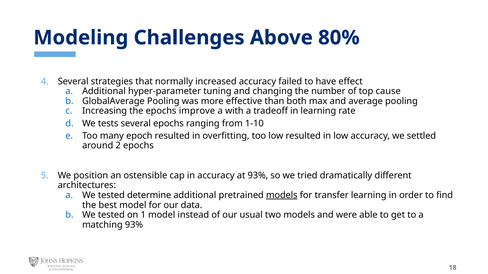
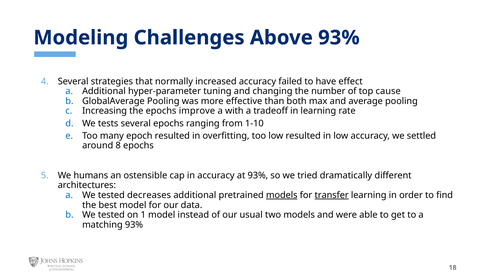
Above 80%: 80% -> 93% (339, 38)
2: 2 -> 8 (118, 146)
position: position -> humans (91, 176)
determine: determine -> decreases (149, 196)
transfer underline: none -> present (332, 196)
